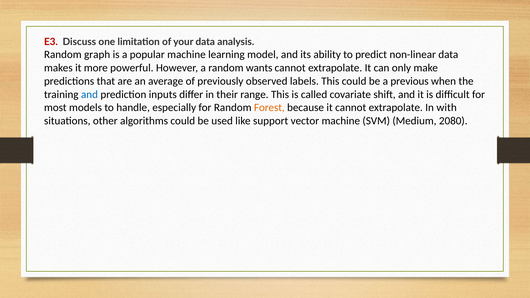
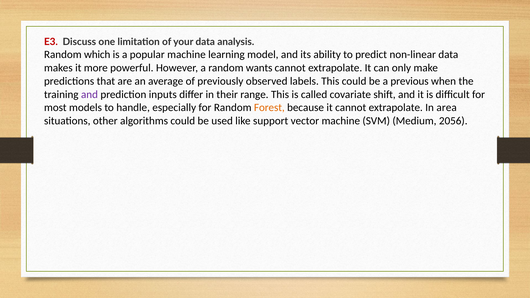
graph: graph -> which (97, 55)
and colour: blue -> purple (89, 94)
with: with -> area (447, 108)
2080: 2080 -> 2056 (453, 121)
